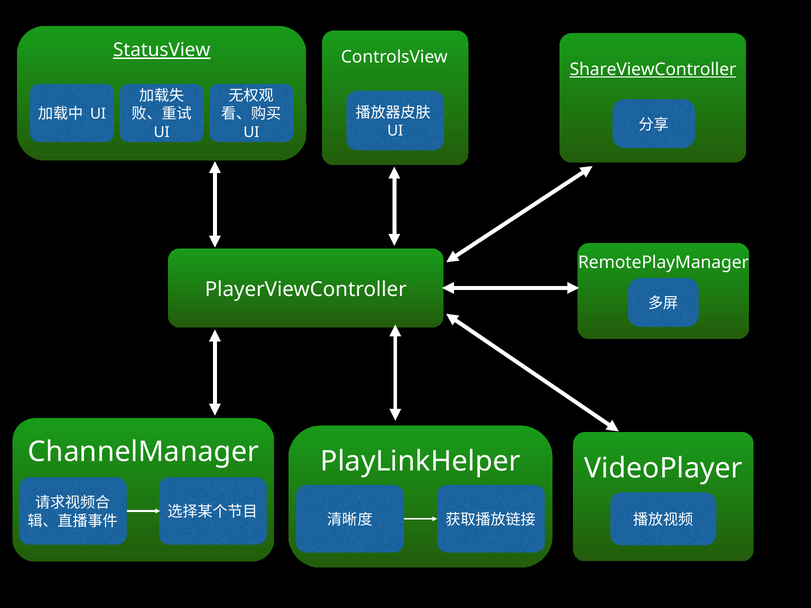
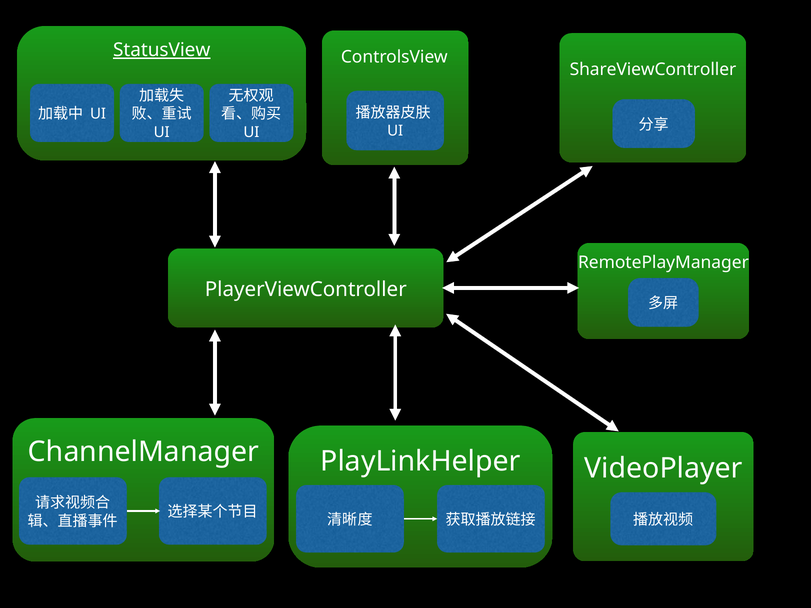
ShareViewController underline: present -> none (653, 69)
